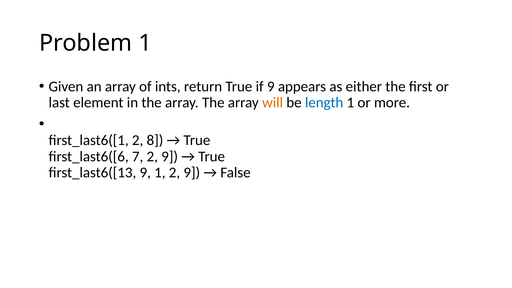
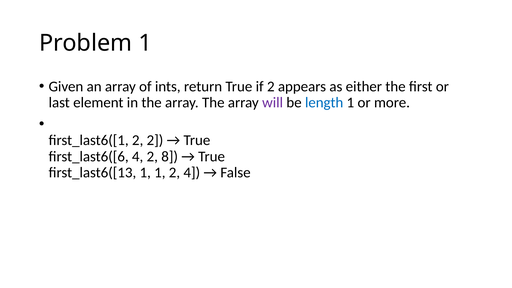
if 9: 9 -> 2 (271, 87)
will colour: orange -> purple (273, 103)
2 8: 8 -> 2 (155, 140)
first_last6([6 7: 7 -> 4 (138, 156)
9: 9 -> 8 (170, 156)
first_last6([13 9: 9 -> 1 (145, 173)
1 2 9: 9 -> 4 (192, 173)
